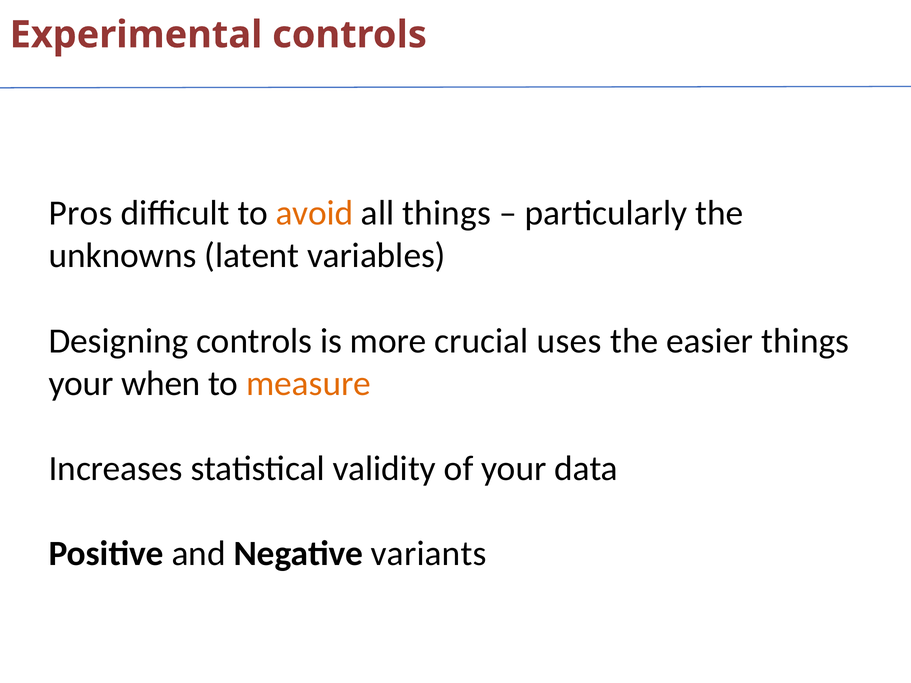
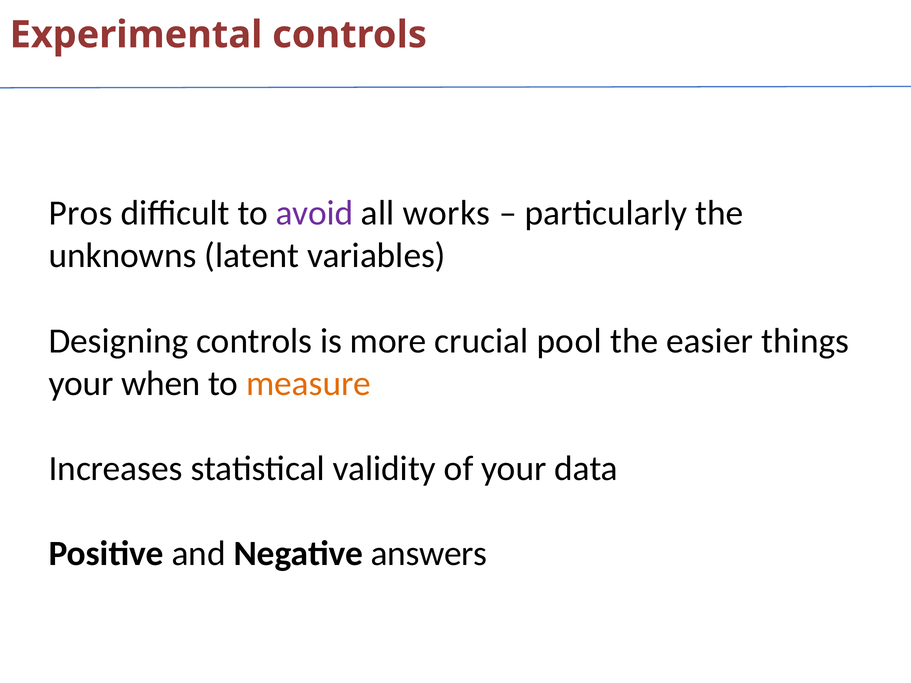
avoid colour: orange -> purple (314, 213)
all things: things -> works (446, 213)
uses: uses -> pool (569, 341)
variants: variants -> answers (429, 554)
